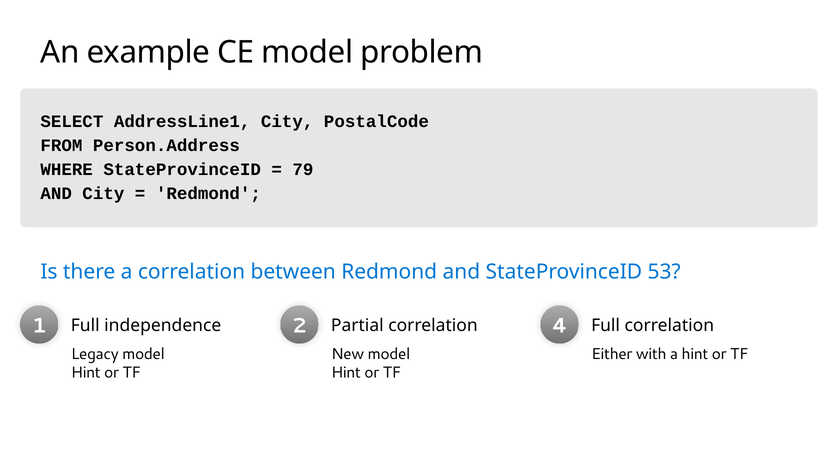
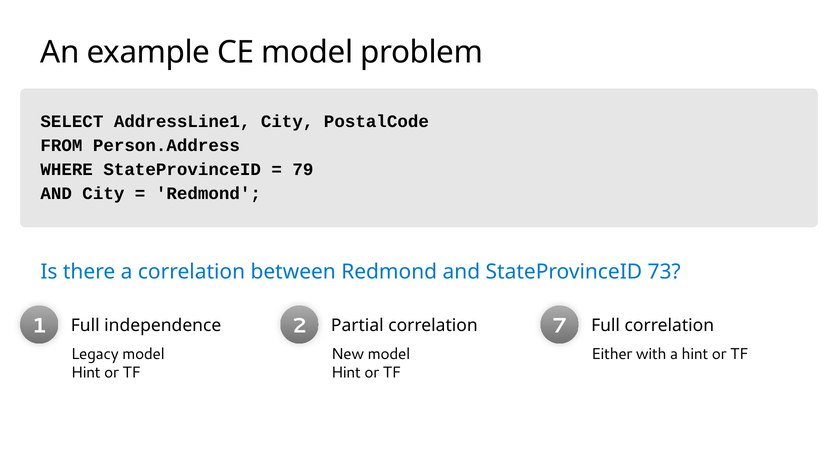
53: 53 -> 73 (664, 272)
4: 4 -> 7 (560, 326)
